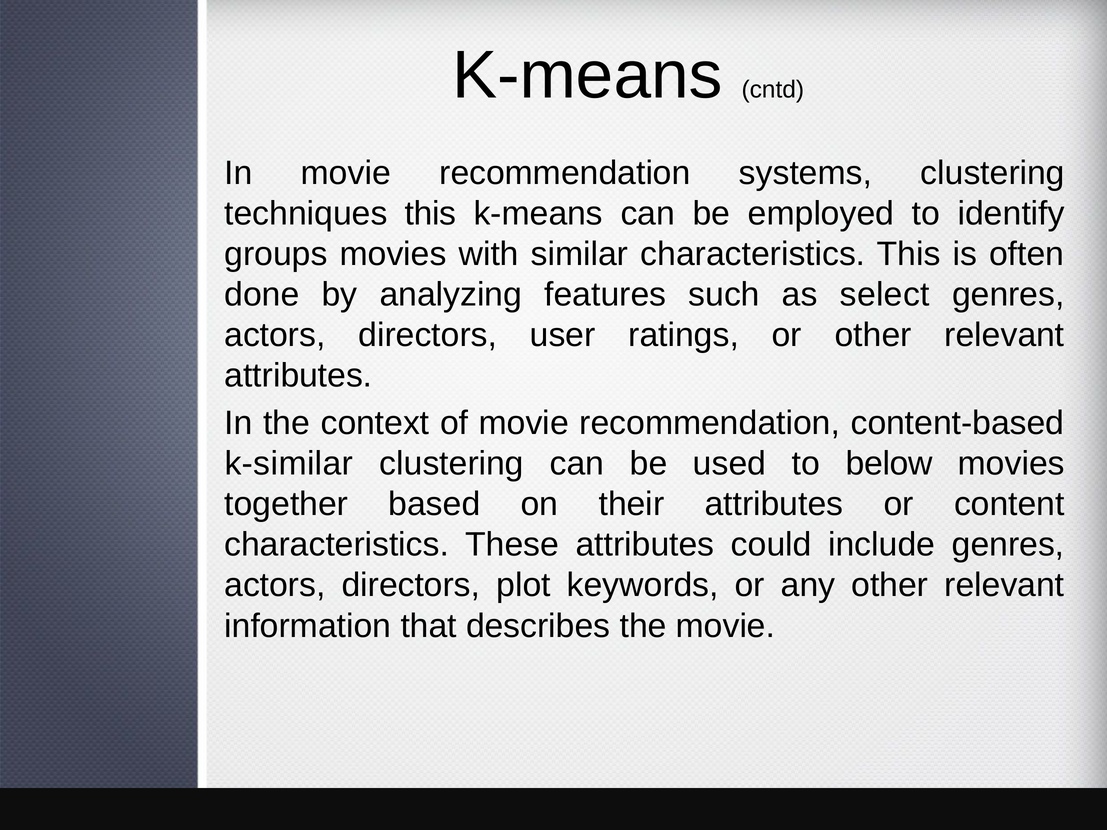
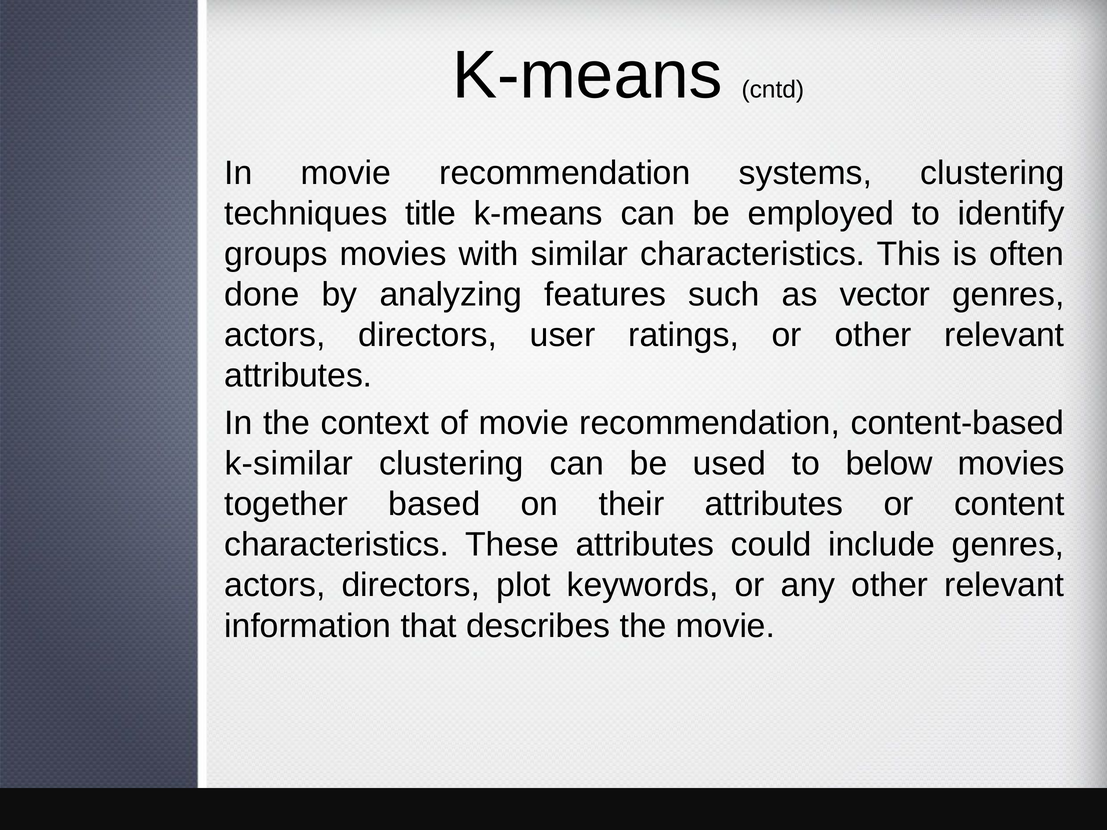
techniques this: this -> title (431, 214)
select: select -> vector (885, 295)
